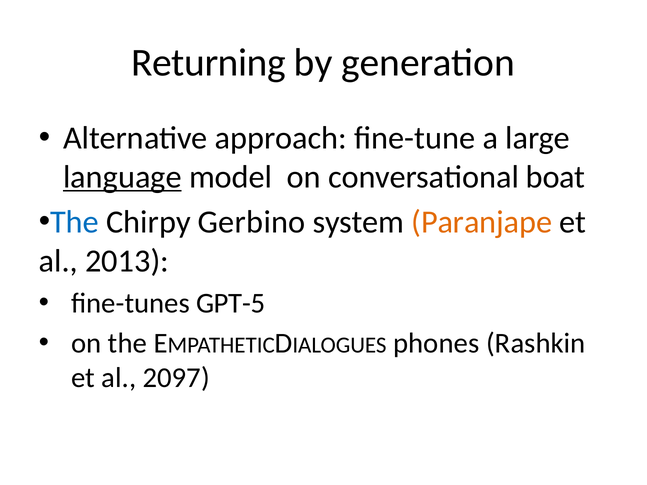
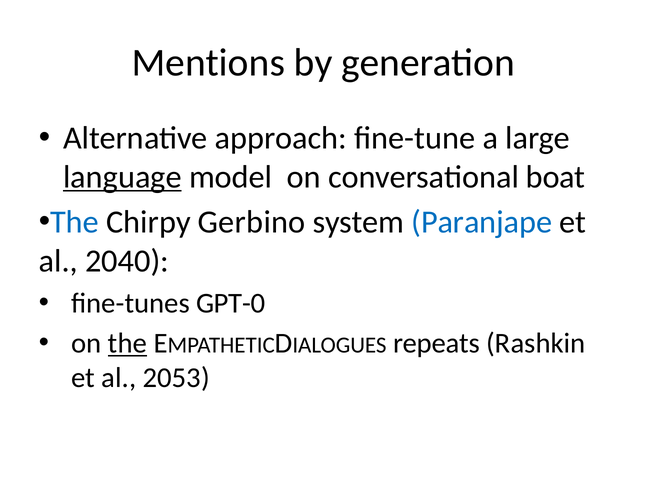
Returning: Returning -> Mentions (208, 63)
Paranjape colour: orange -> blue (482, 222)
2013: 2013 -> 2040 (127, 261)
GPT-5: GPT-5 -> GPT-0 (231, 303)
the underline: none -> present (127, 344)
phones: phones -> repeats (436, 344)
2097: 2097 -> 2053 (176, 378)
